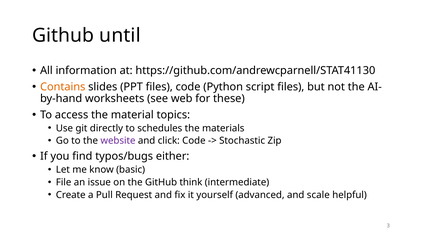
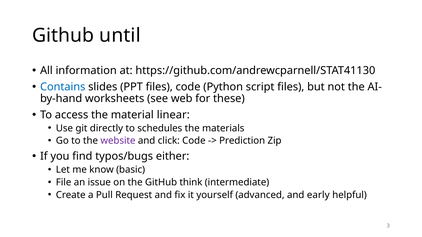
Contains colour: orange -> blue (63, 87)
topics: topics -> linear (173, 115)
Stochastic: Stochastic -> Prediction (242, 141)
scale: scale -> early (318, 195)
